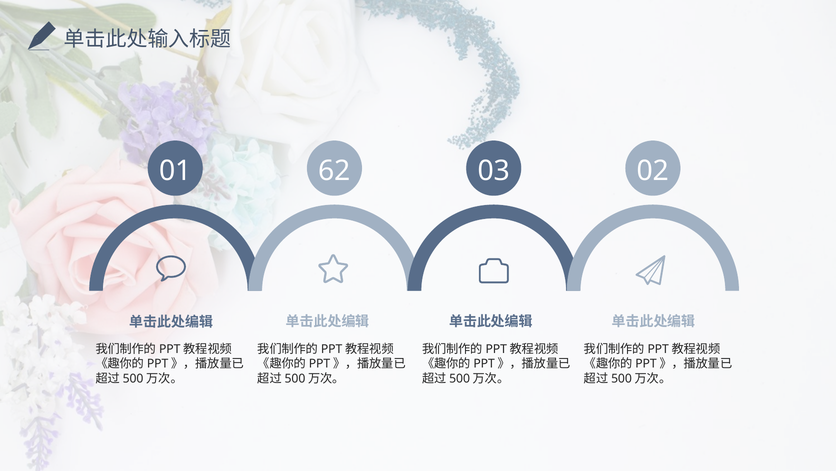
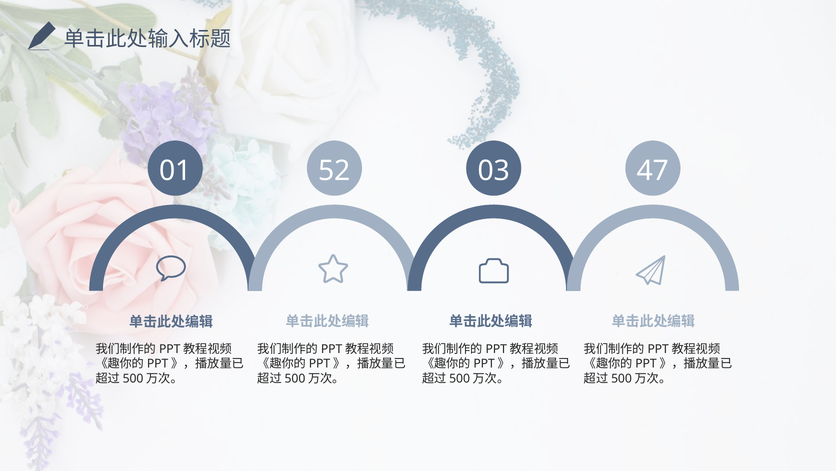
62: 62 -> 52 (334, 171)
02: 02 -> 47 (653, 171)
